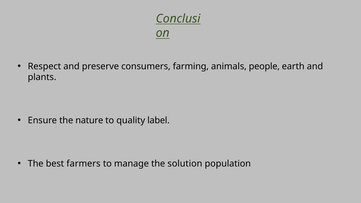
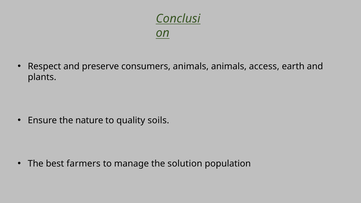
consumers farming: farming -> animals (191, 66)
people: people -> access (264, 66)
label: label -> soils (158, 120)
